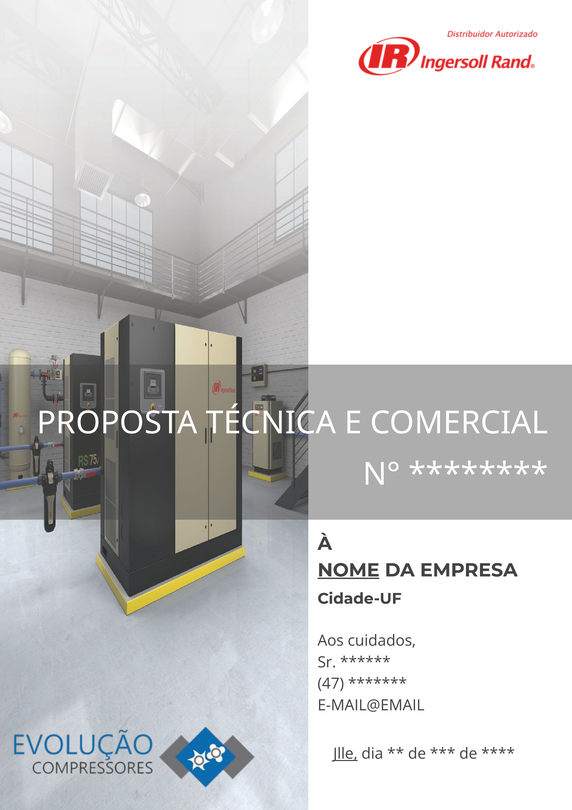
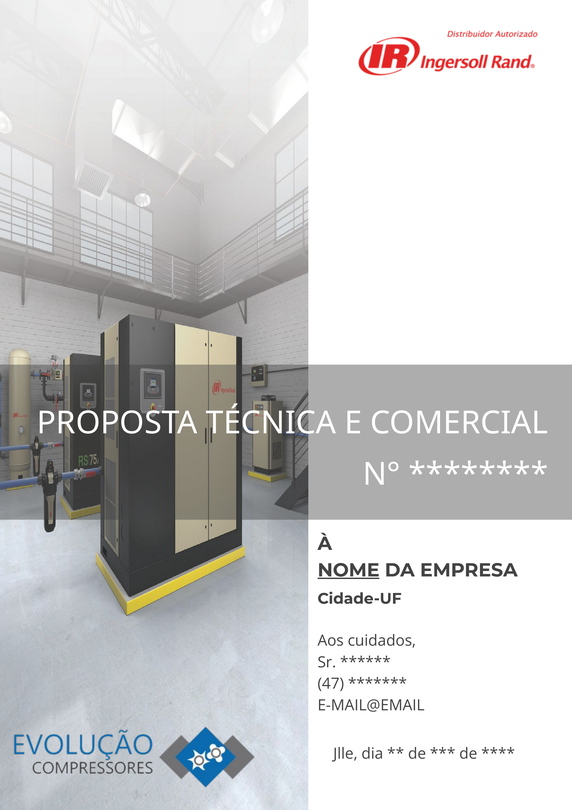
Jlle underline: present -> none (345, 753)
